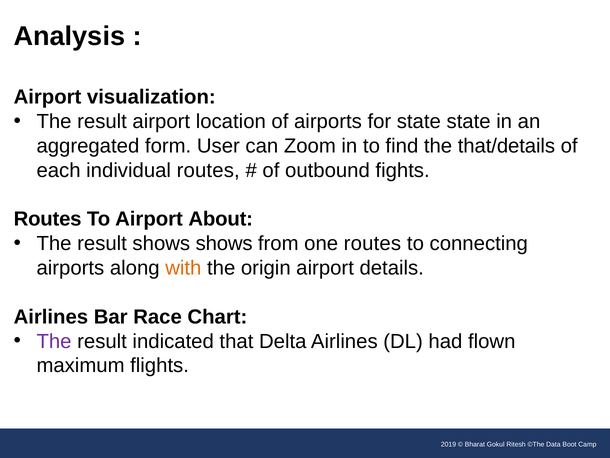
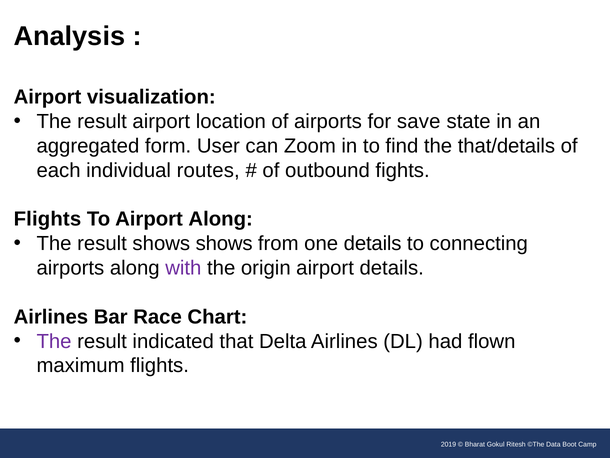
for state: state -> save (419, 121)
Routes: Routes -> Flights (47, 219)
Airport About: About -> Along (221, 219)
one routes: routes -> details (373, 243)
with colour: orange -> purple (183, 268)
